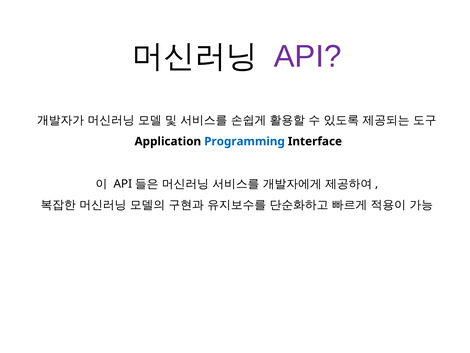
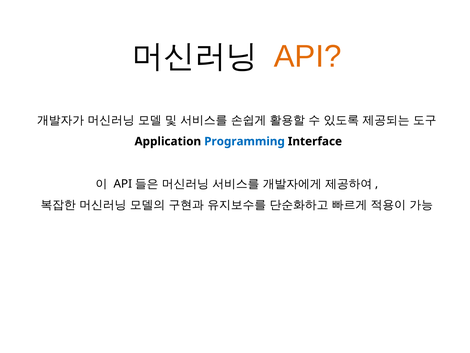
API colour: purple -> orange (308, 56)
